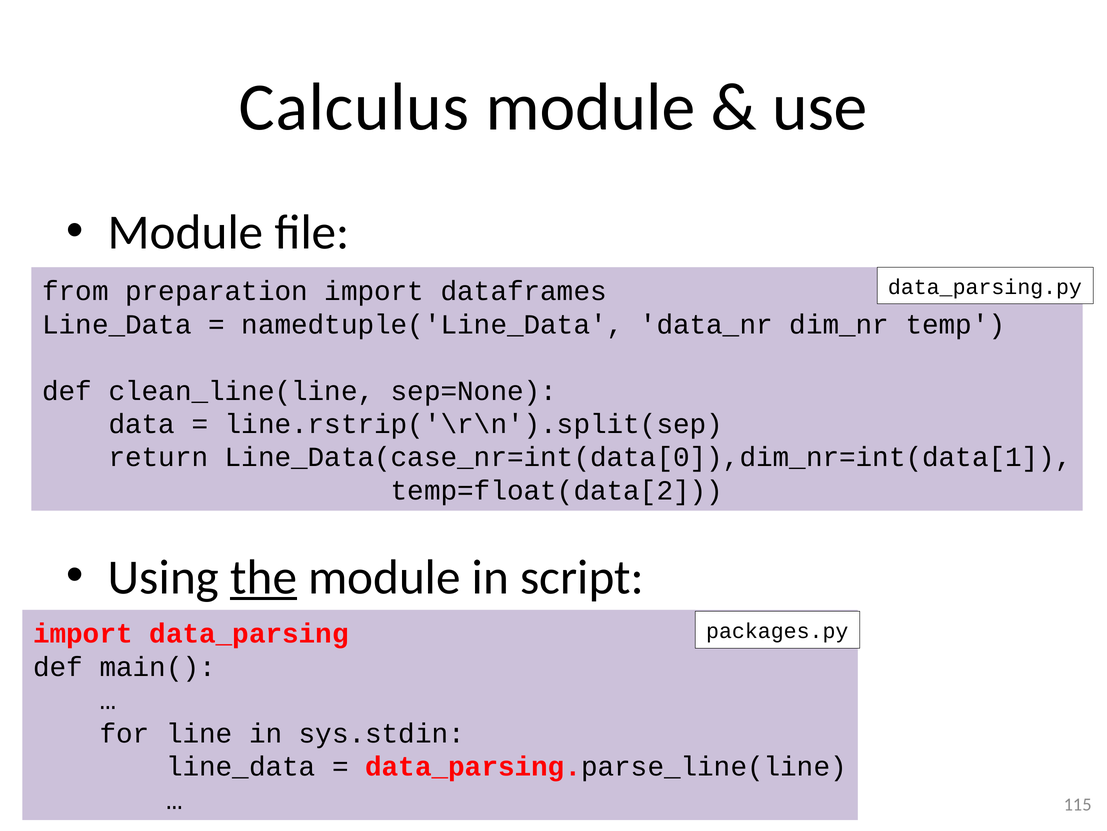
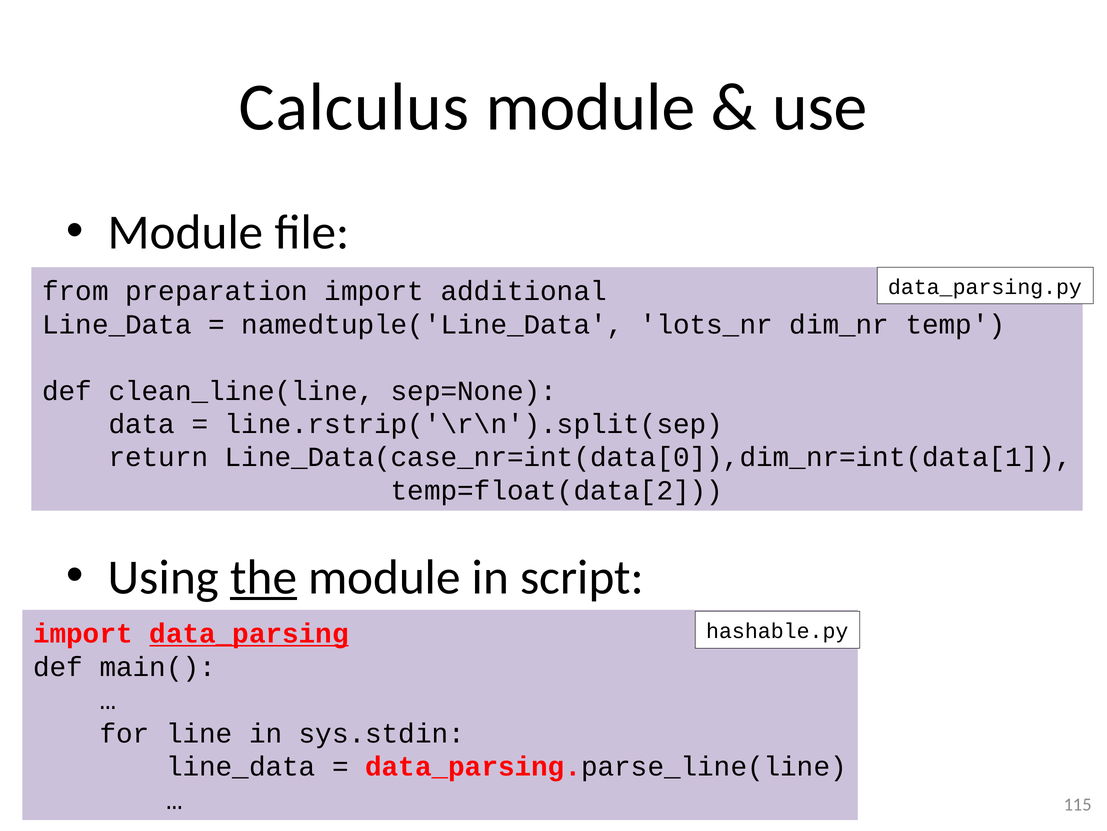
dataframes: dataframes -> additional (524, 291)
data_nr: data_nr -> lots_nr (706, 324)
packages.py: packages.py -> hashable.py (777, 631)
data_parsing underline: none -> present (249, 633)
